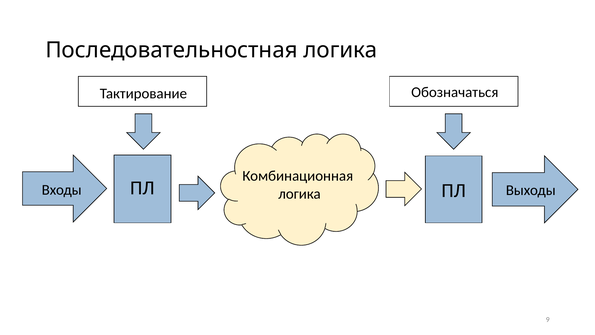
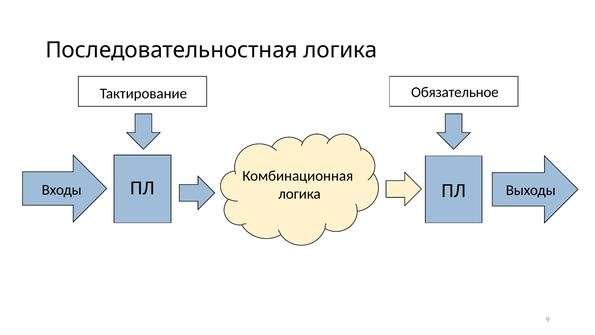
Обозначаться: Обозначаться -> Обязательное (455, 92)
